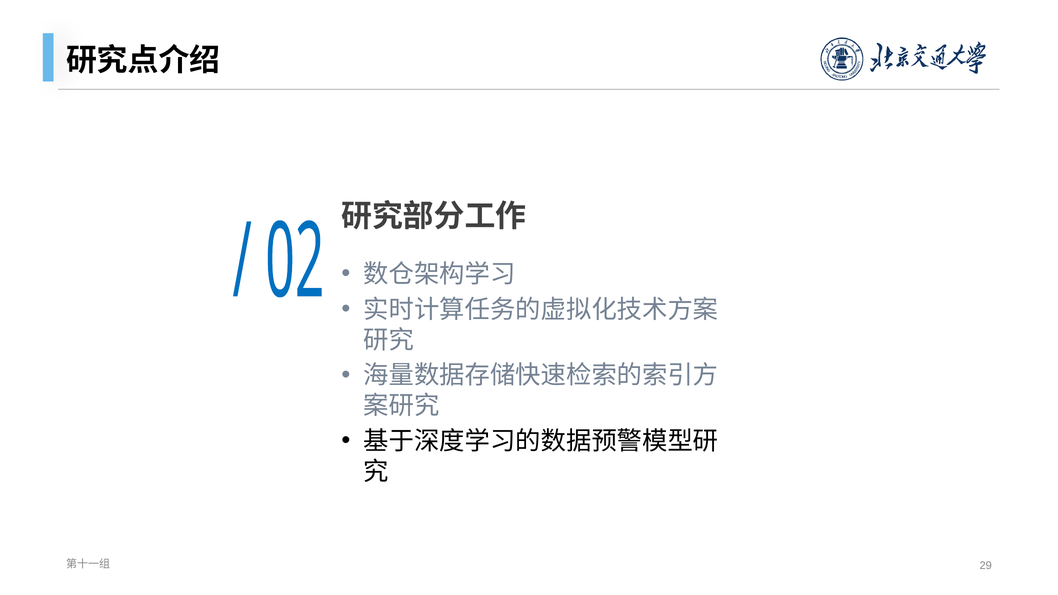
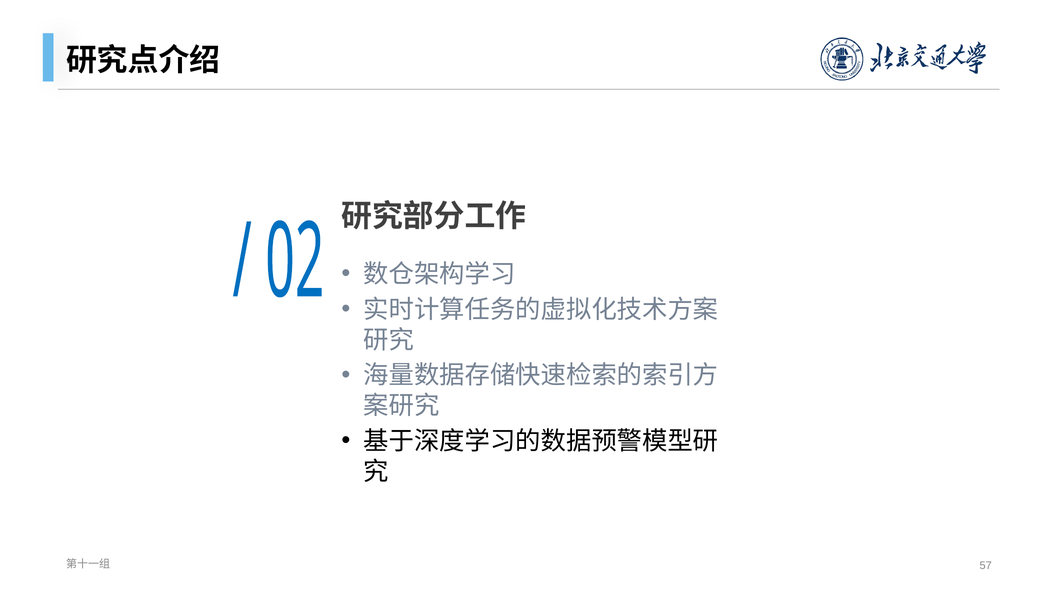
29: 29 -> 57 (986, 566)
